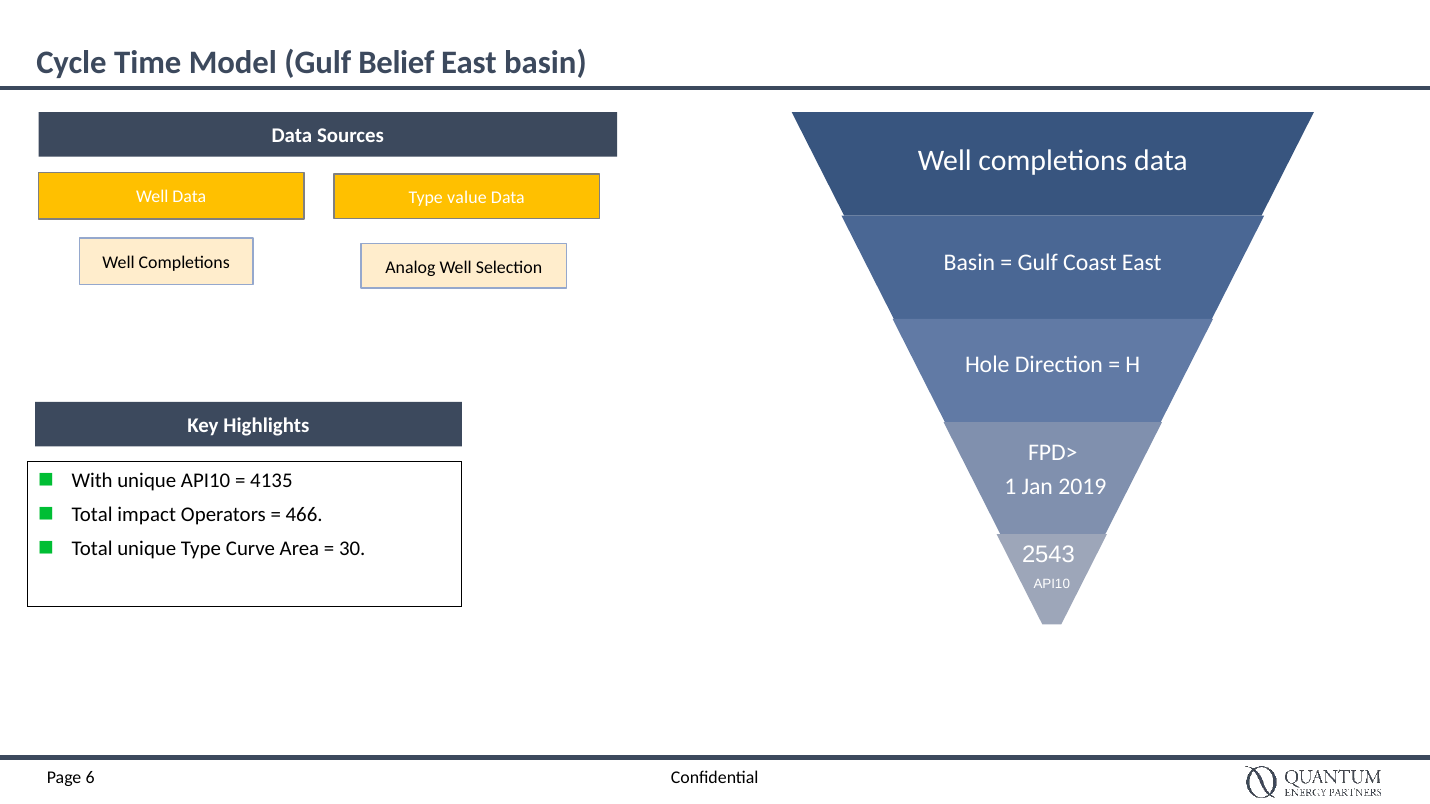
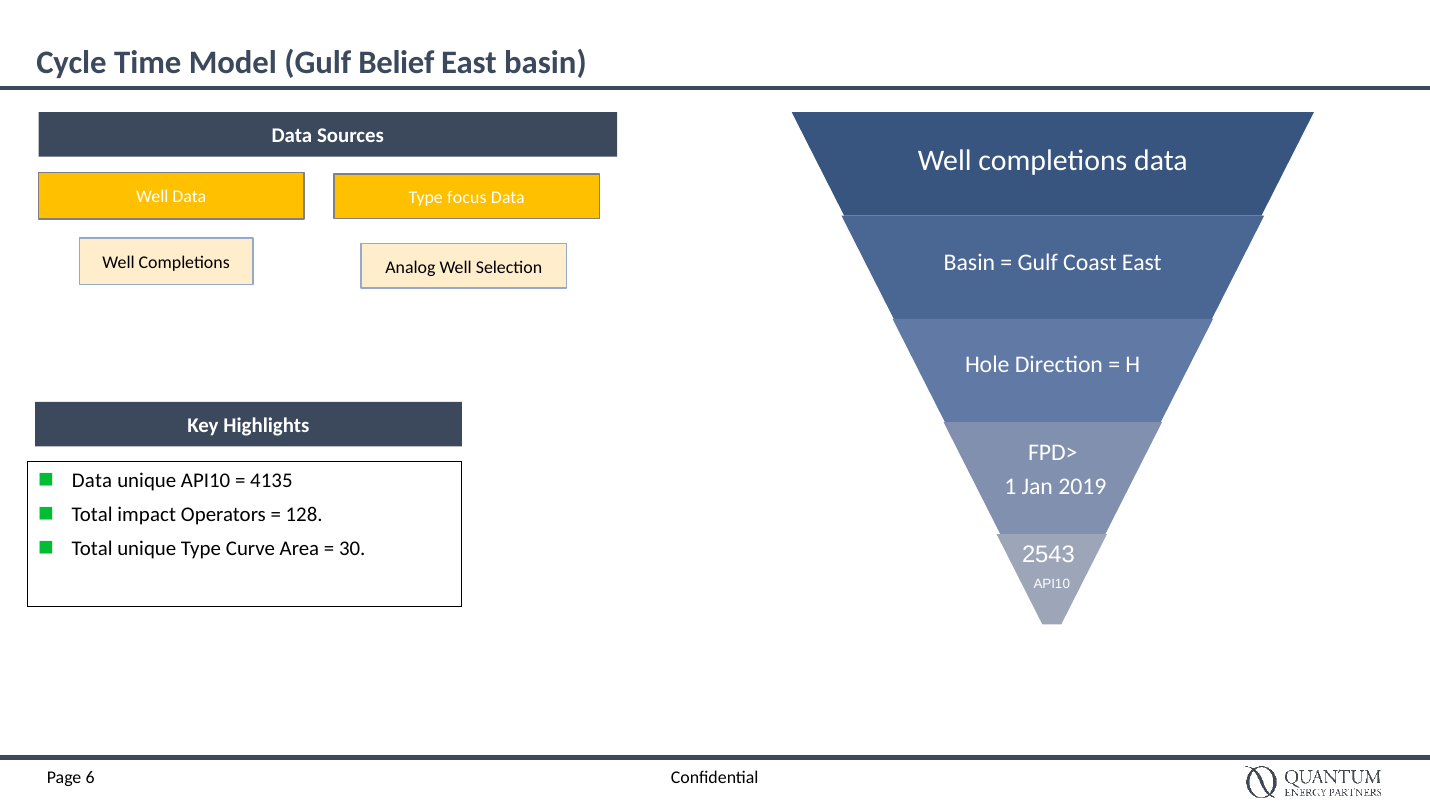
value: value -> focus (467, 198)
With: With -> Data (92, 481)
466: 466 -> 128 (304, 515)
